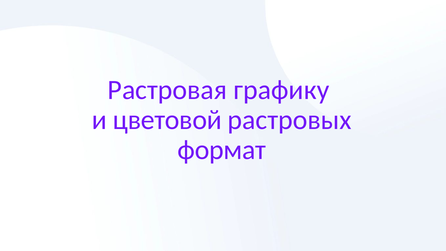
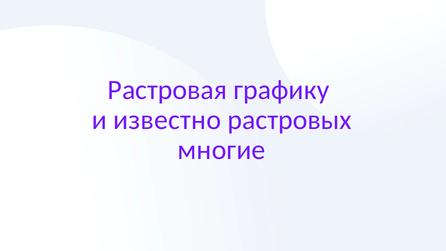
цветовой: цветовой -> известно (167, 120)
формат: формат -> многие (222, 150)
